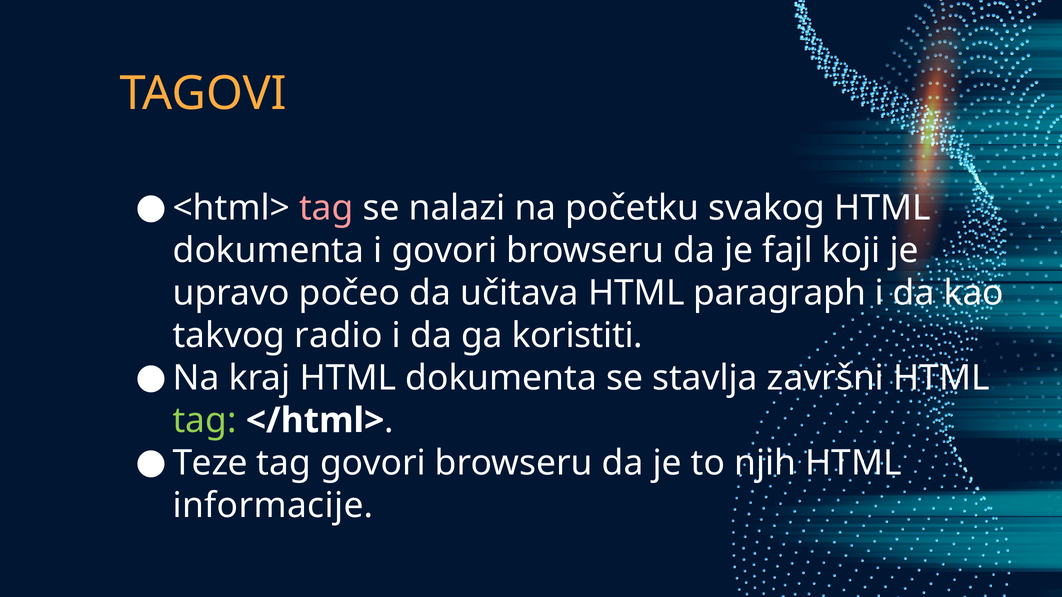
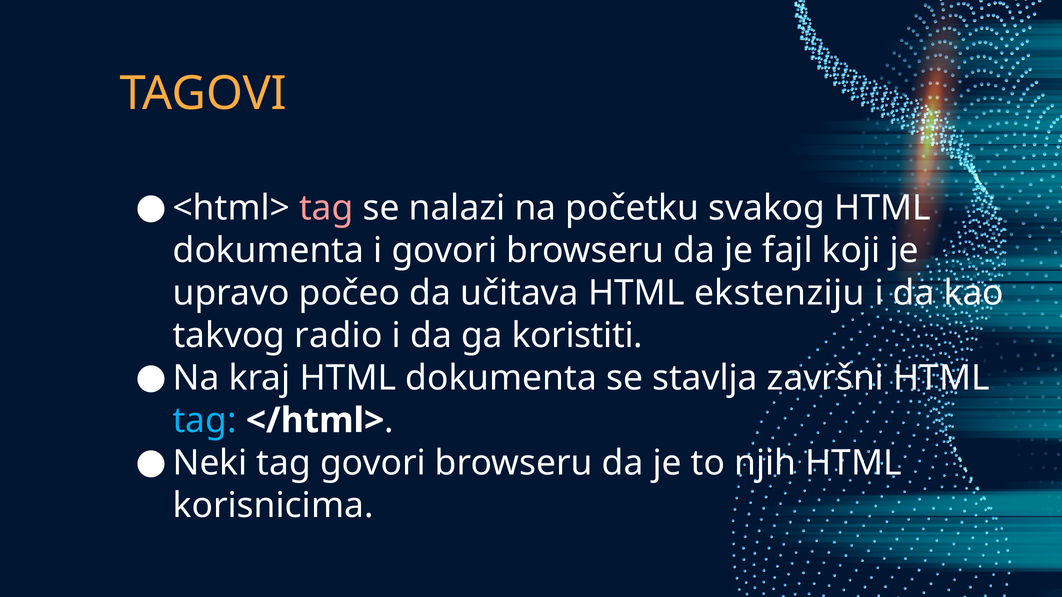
paragraph: paragraph -> ekstenziju (779, 293)
tag colour: light green -> light blue (205, 421)
Teze: Teze -> Neki (210, 463)
informacije: informacije -> korisnicima (273, 506)
